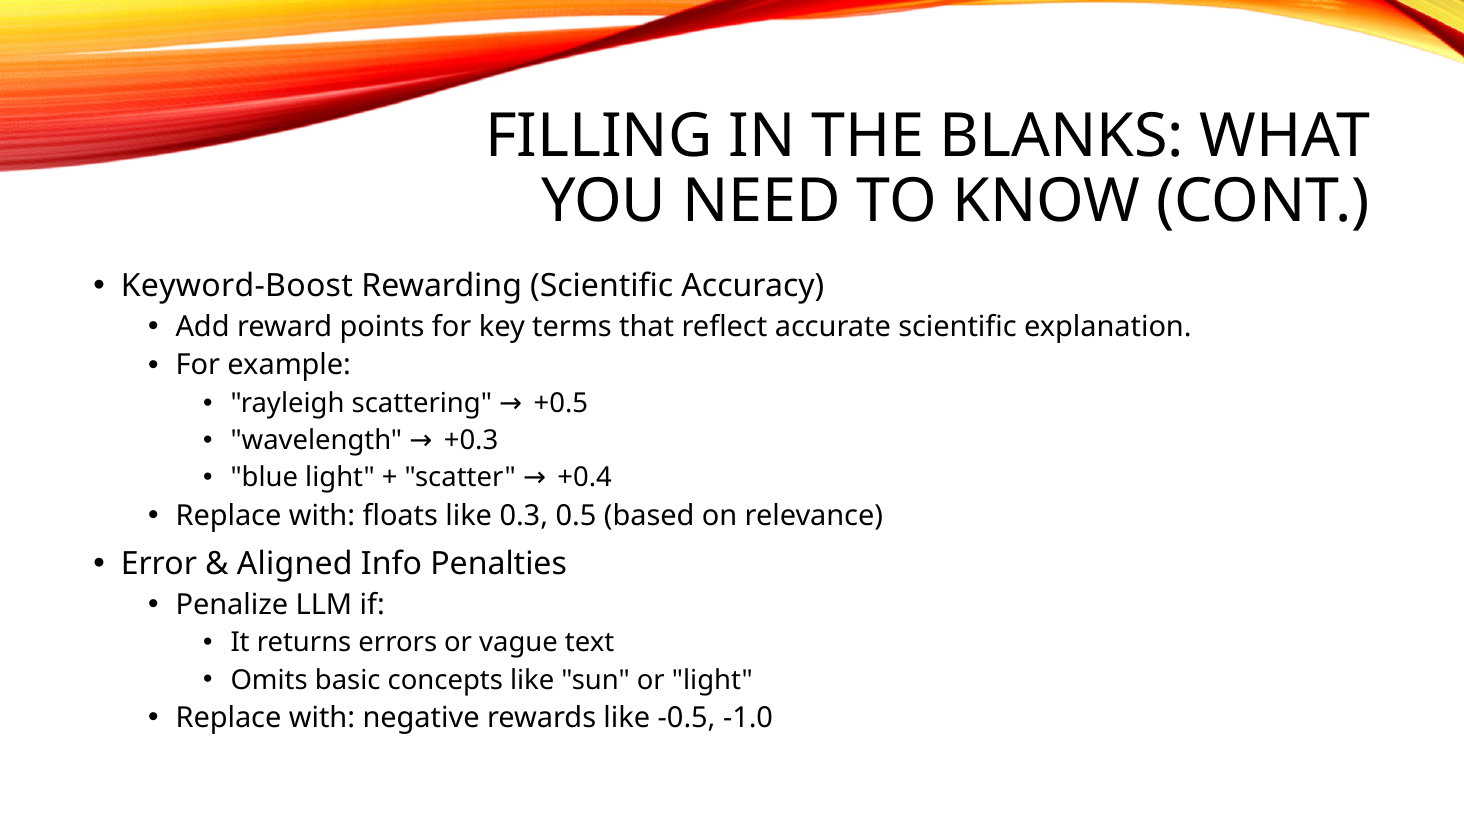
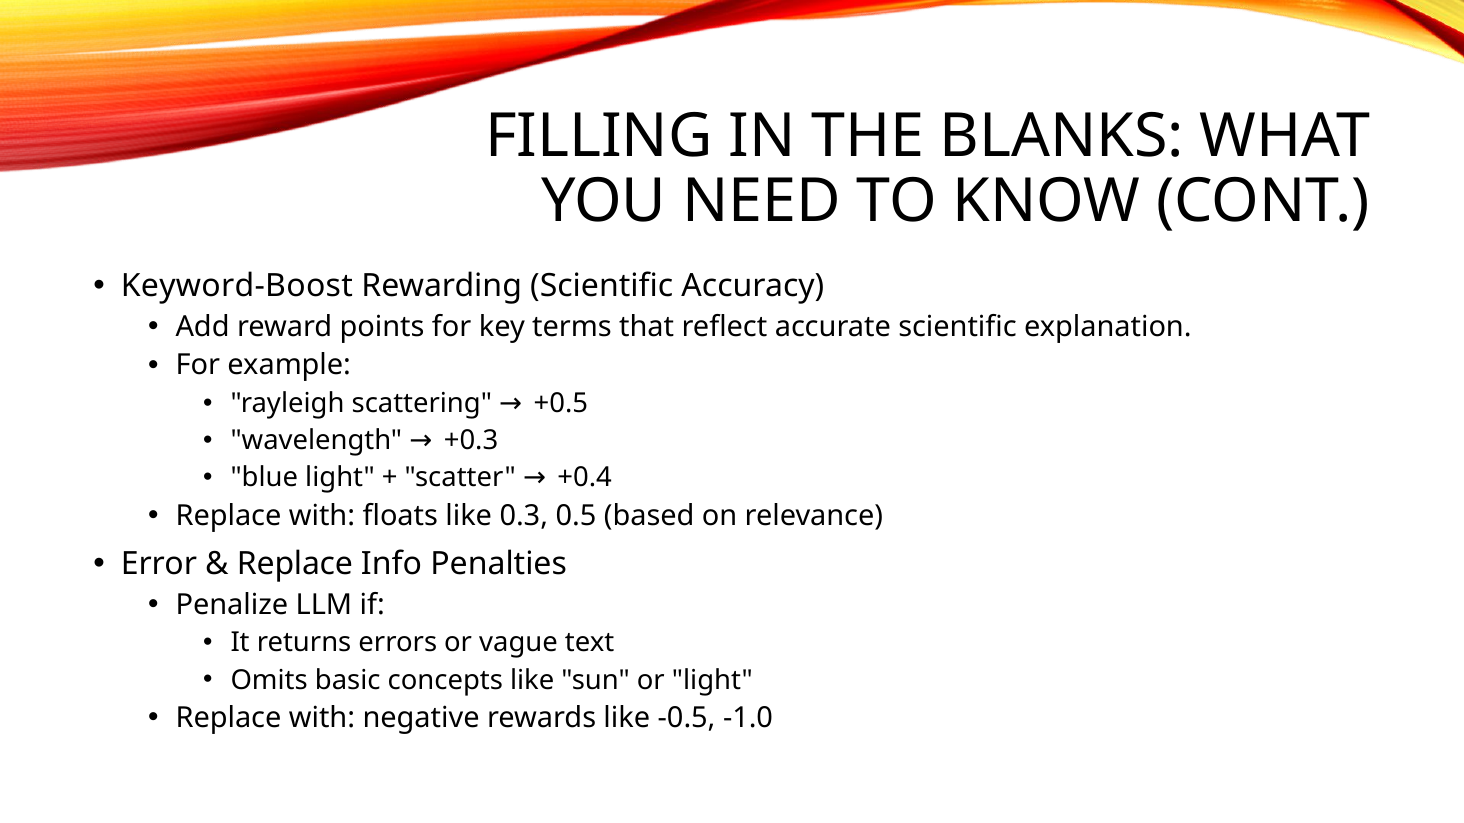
Aligned: Aligned -> Replace (295, 564)
